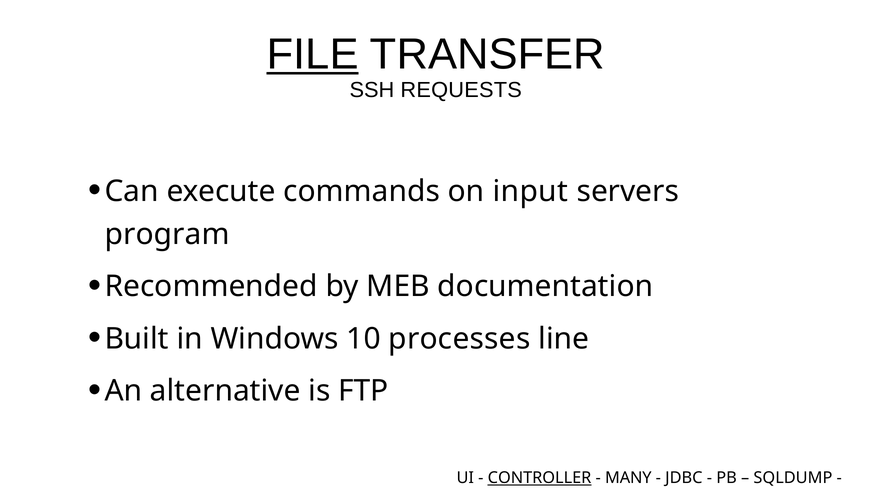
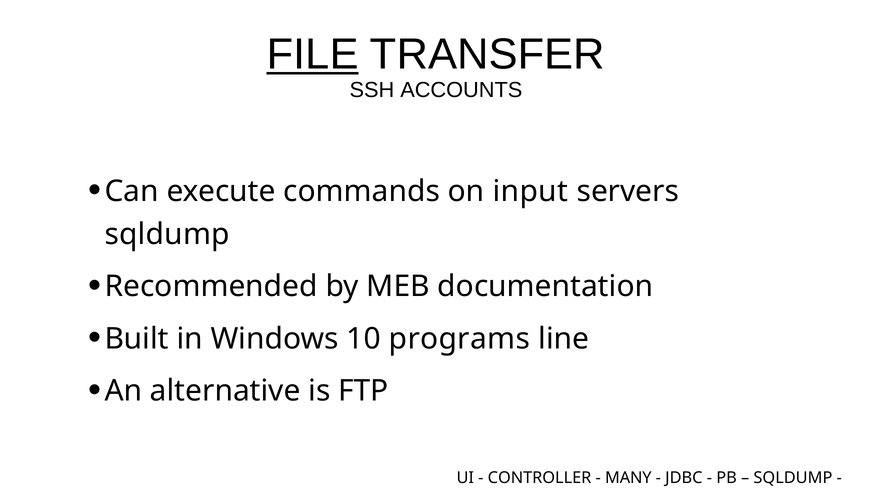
REQUESTS: REQUESTS -> ACCOUNTS (461, 90)
program: program -> sqldump (167, 235)
processes: processes -> programs (459, 339)
CONTROLLER underline: present -> none (540, 478)
